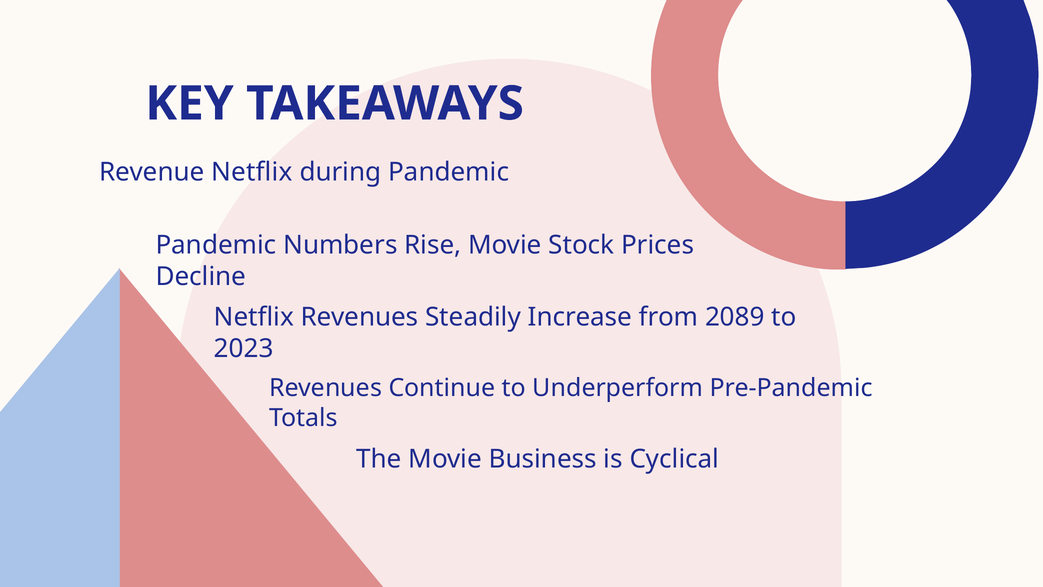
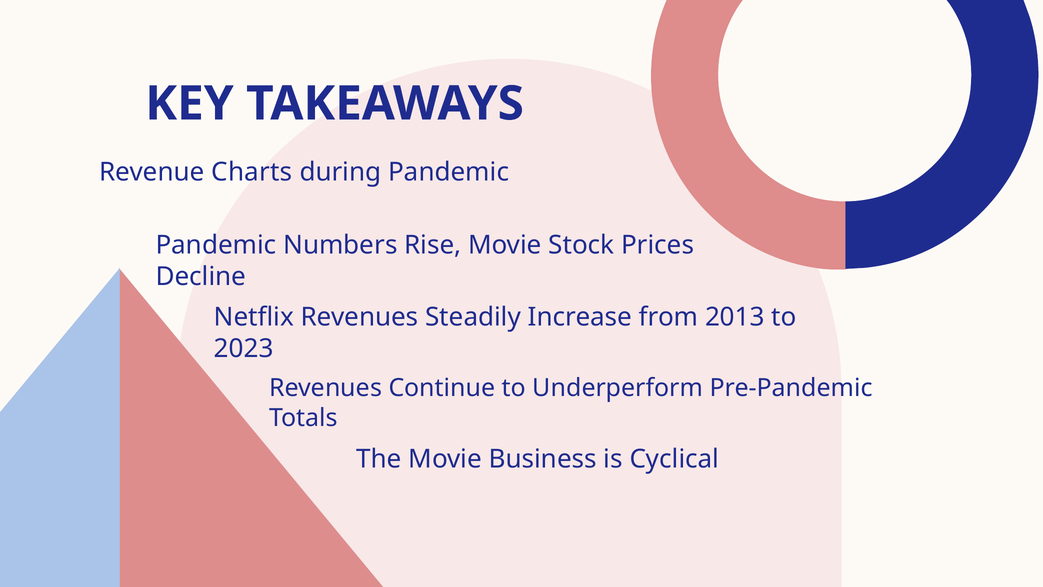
Revenue Netflix: Netflix -> Charts (252, 172)
2089: 2089 -> 2013 (735, 317)
